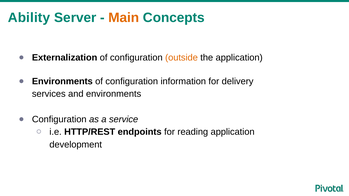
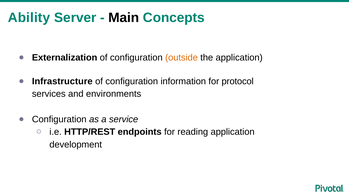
Main colour: orange -> black (124, 18)
Environments: Environments -> Infrastructure (62, 81)
delivery: delivery -> protocol (238, 81)
